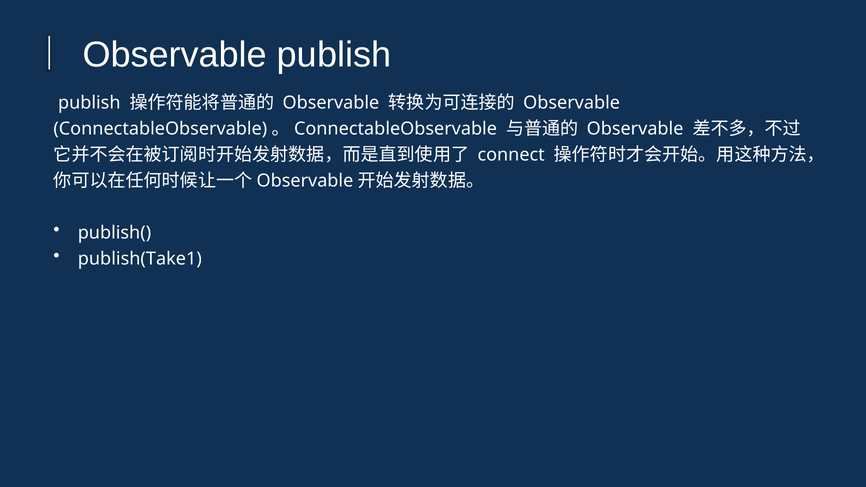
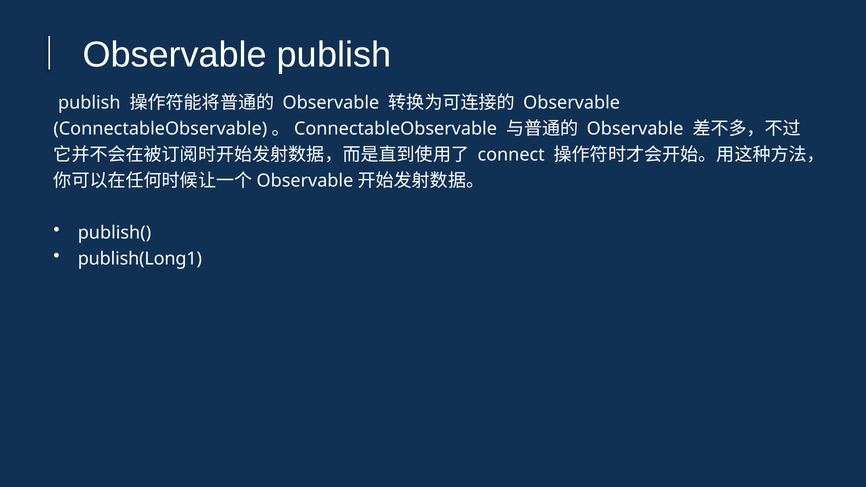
publish(Take1: publish(Take1 -> publish(Long1 (140, 259)
